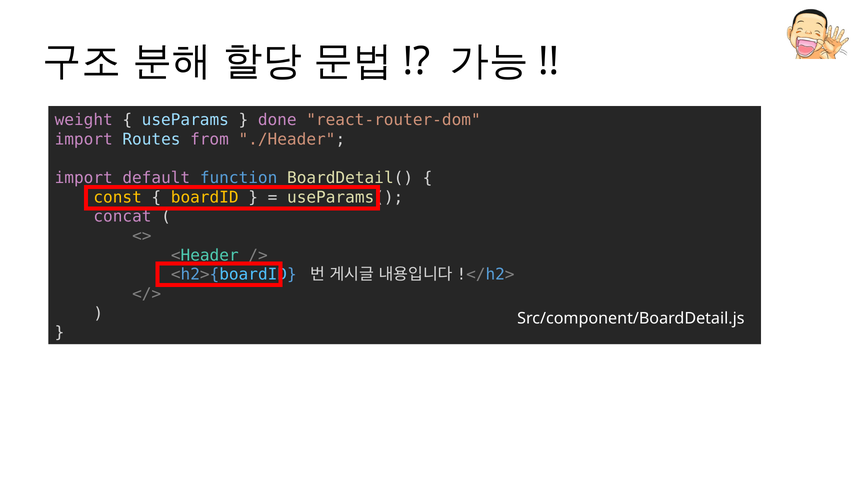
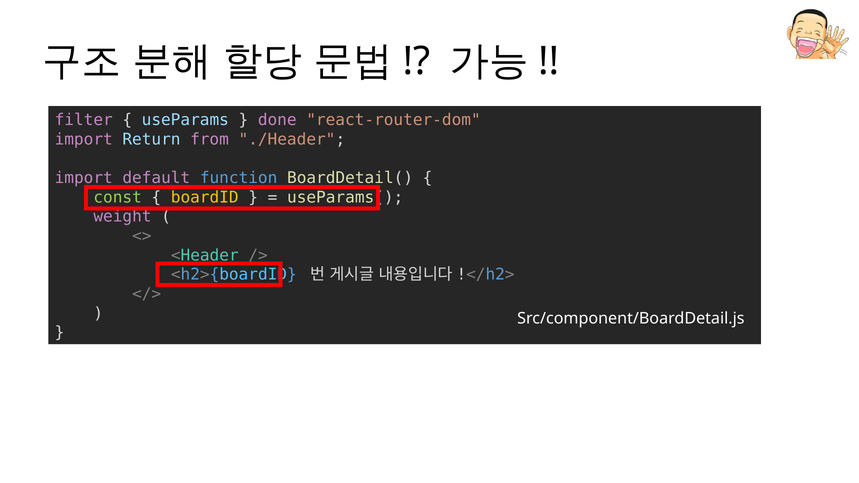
weight: weight -> filter (84, 120)
Routes: Routes -> Return (151, 139)
const colour: yellow -> light green (118, 197)
concat: concat -> weight (122, 217)
